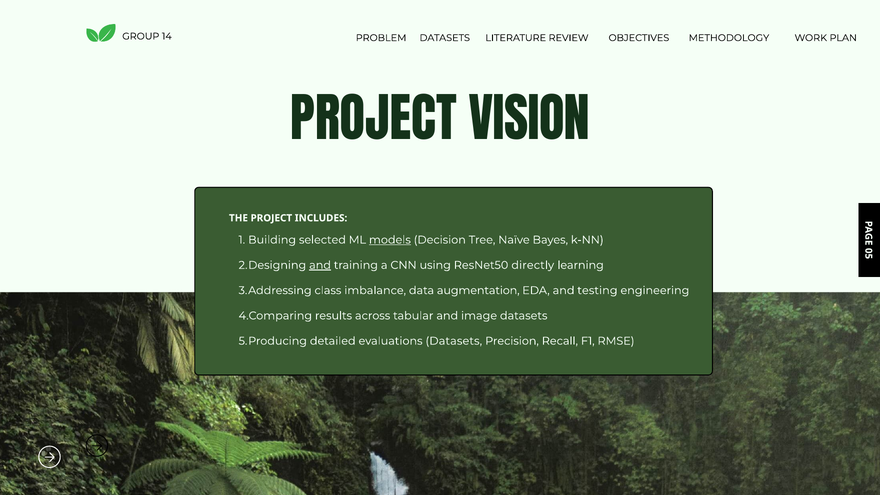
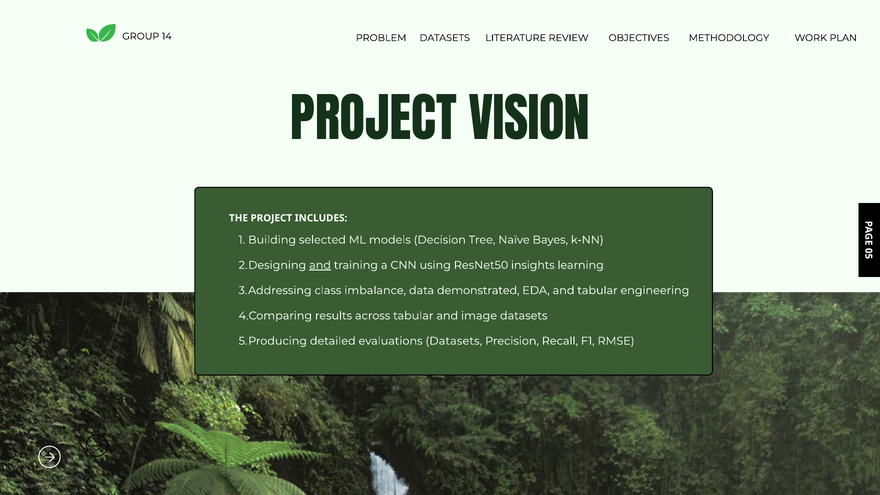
models underline: present -> none (390, 240)
directly: directly -> insights (533, 265)
augmentation: augmentation -> demonstrated (478, 290)
and testing: testing -> tabular (597, 290)
